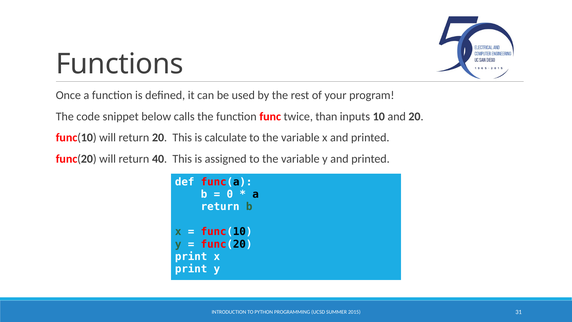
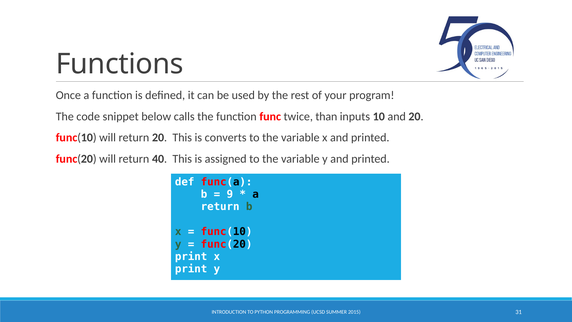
calculate: calculate -> converts (226, 138)
0: 0 -> 9 (230, 194)
